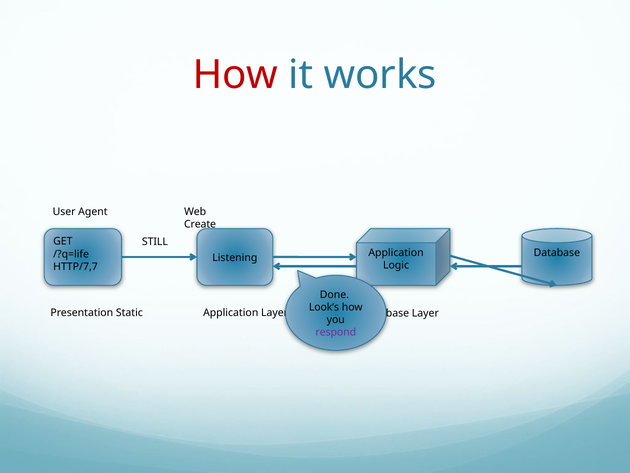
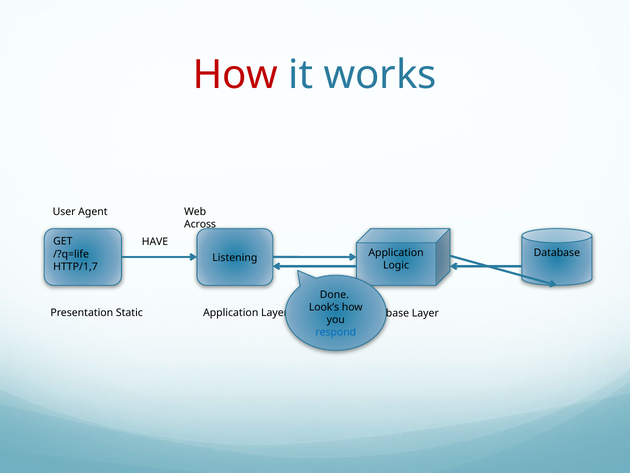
Create: Create -> Across (200, 224)
STILL: STILL -> HAVE (155, 241)
HTTP/7,7: HTTP/7,7 -> HTTP/1,7 (76, 266)
respond colour: purple -> blue (336, 332)
